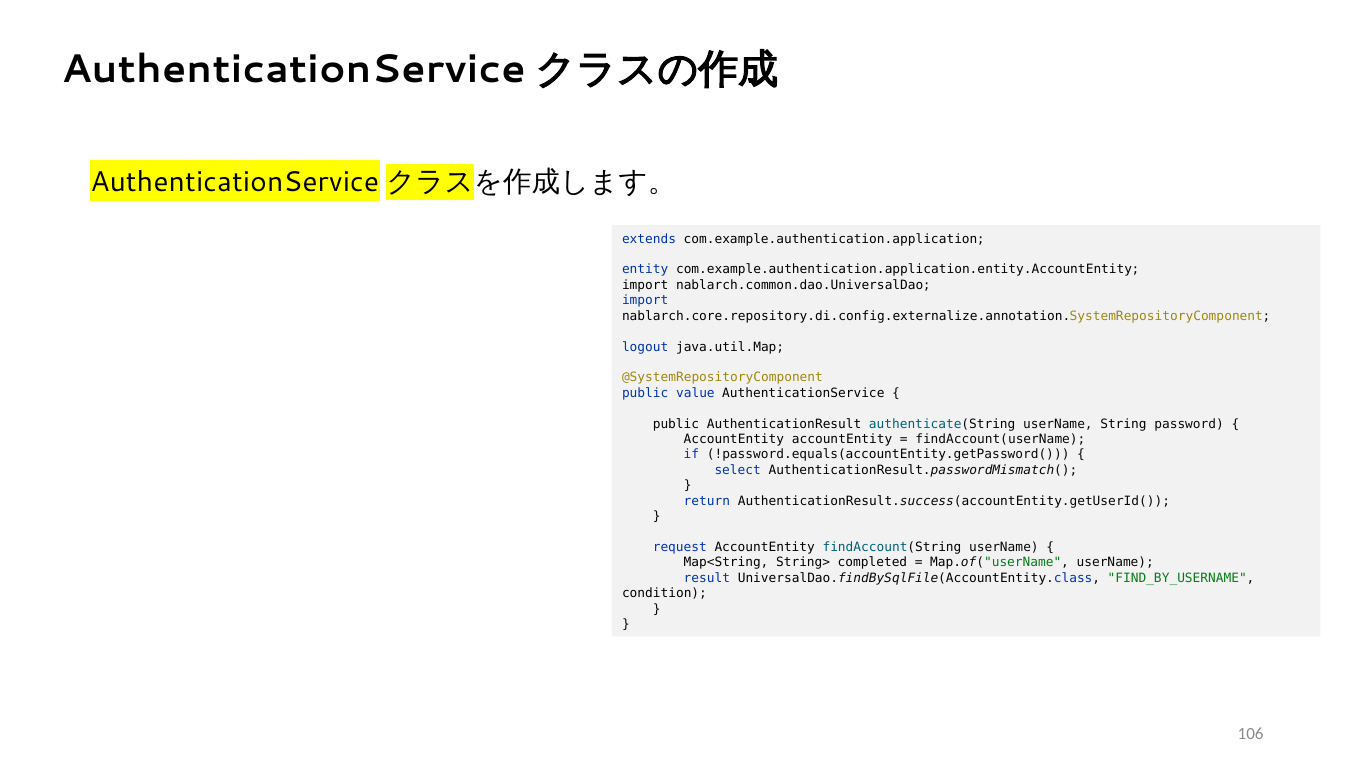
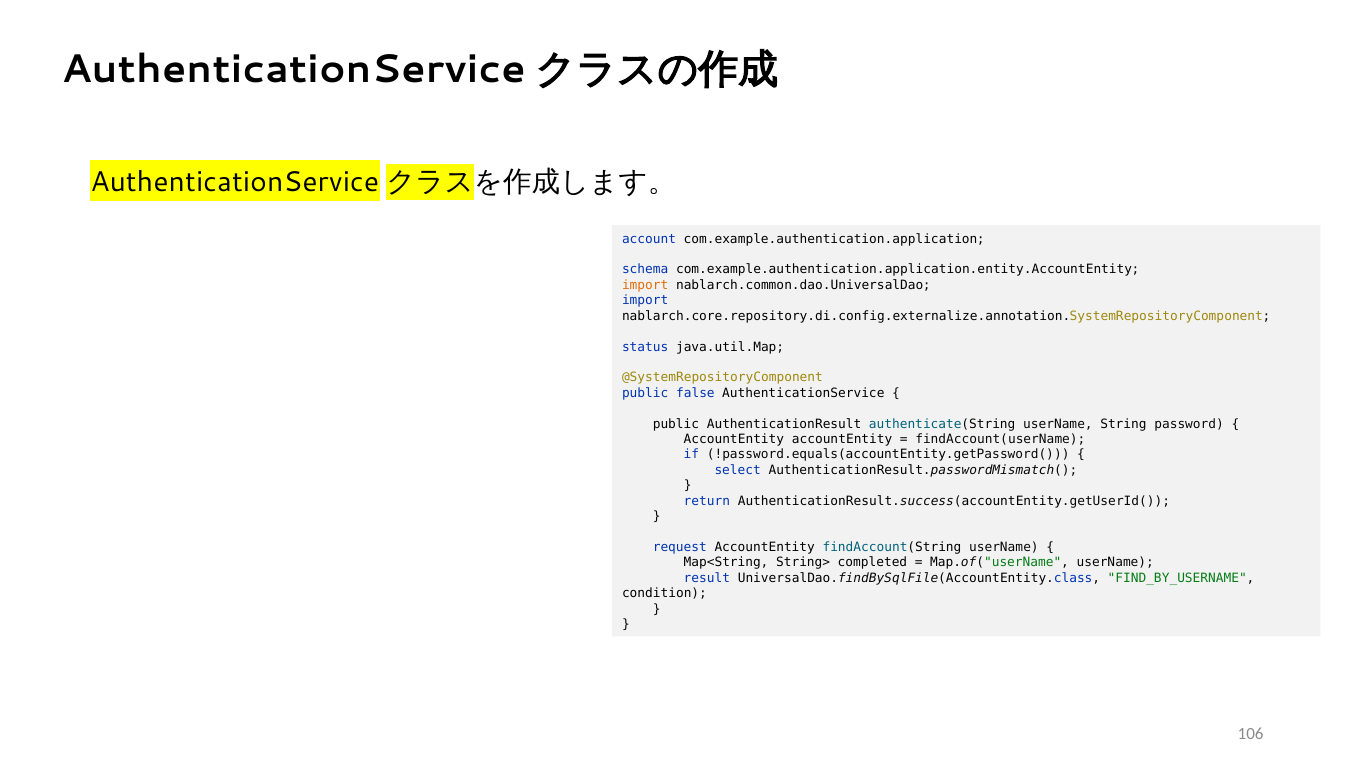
extends: extends -> account (649, 239)
entity: entity -> schema (645, 270)
import colour: black -> orange (645, 285)
logout: logout -> status (645, 347)
value: value -> false (695, 393)
